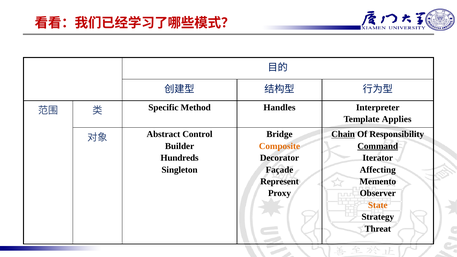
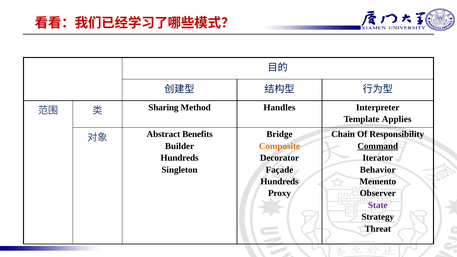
Specific: Specific -> Sharing (163, 107)
Chain underline: present -> none (343, 134)
Control: Control -> Benefits (197, 134)
Affecting: Affecting -> Behavior (378, 170)
Represent: Represent -> Hundreds (280, 182)
State colour: orange -> purple (378, 205)
